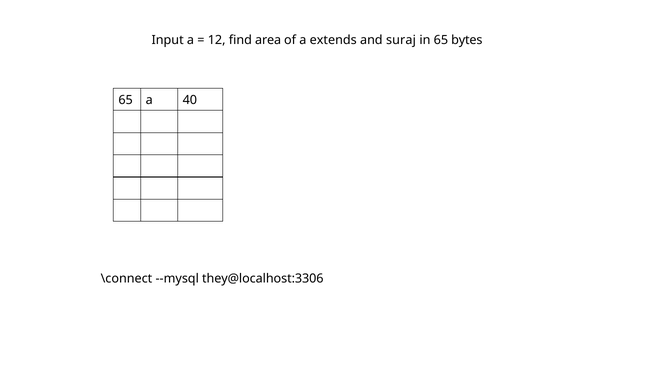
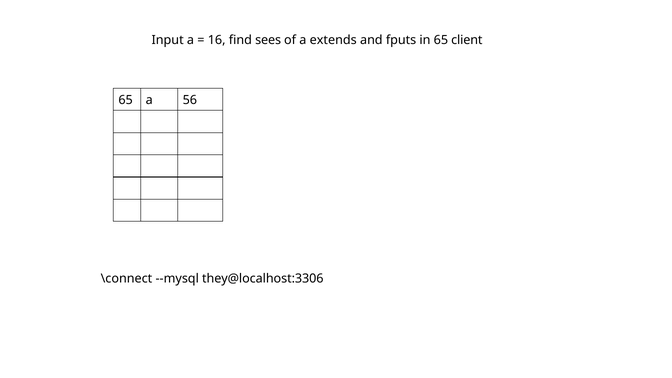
12: 12 -> 16 (217, 40)
area: area -> sees (268, 40)
suraj: suraj -> fputs (401, 40)
bytes: bytes -> client (467, 40)
40: 40 -> 56 (190, 100)
